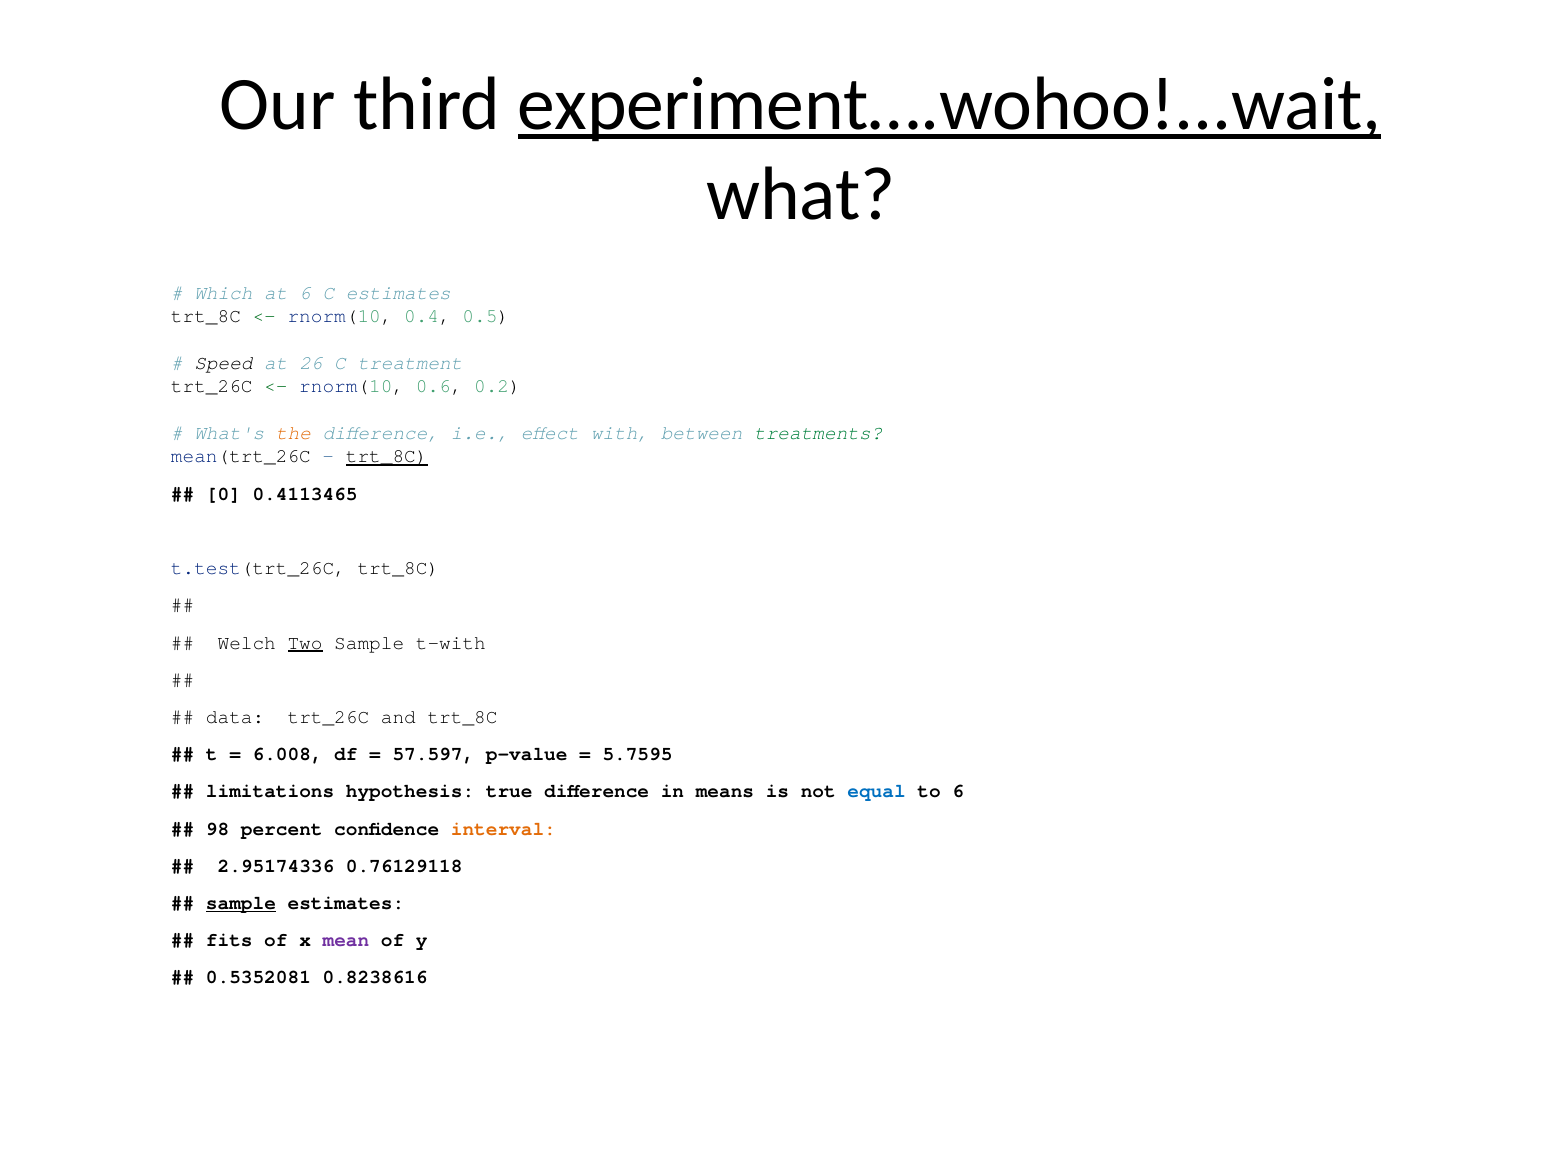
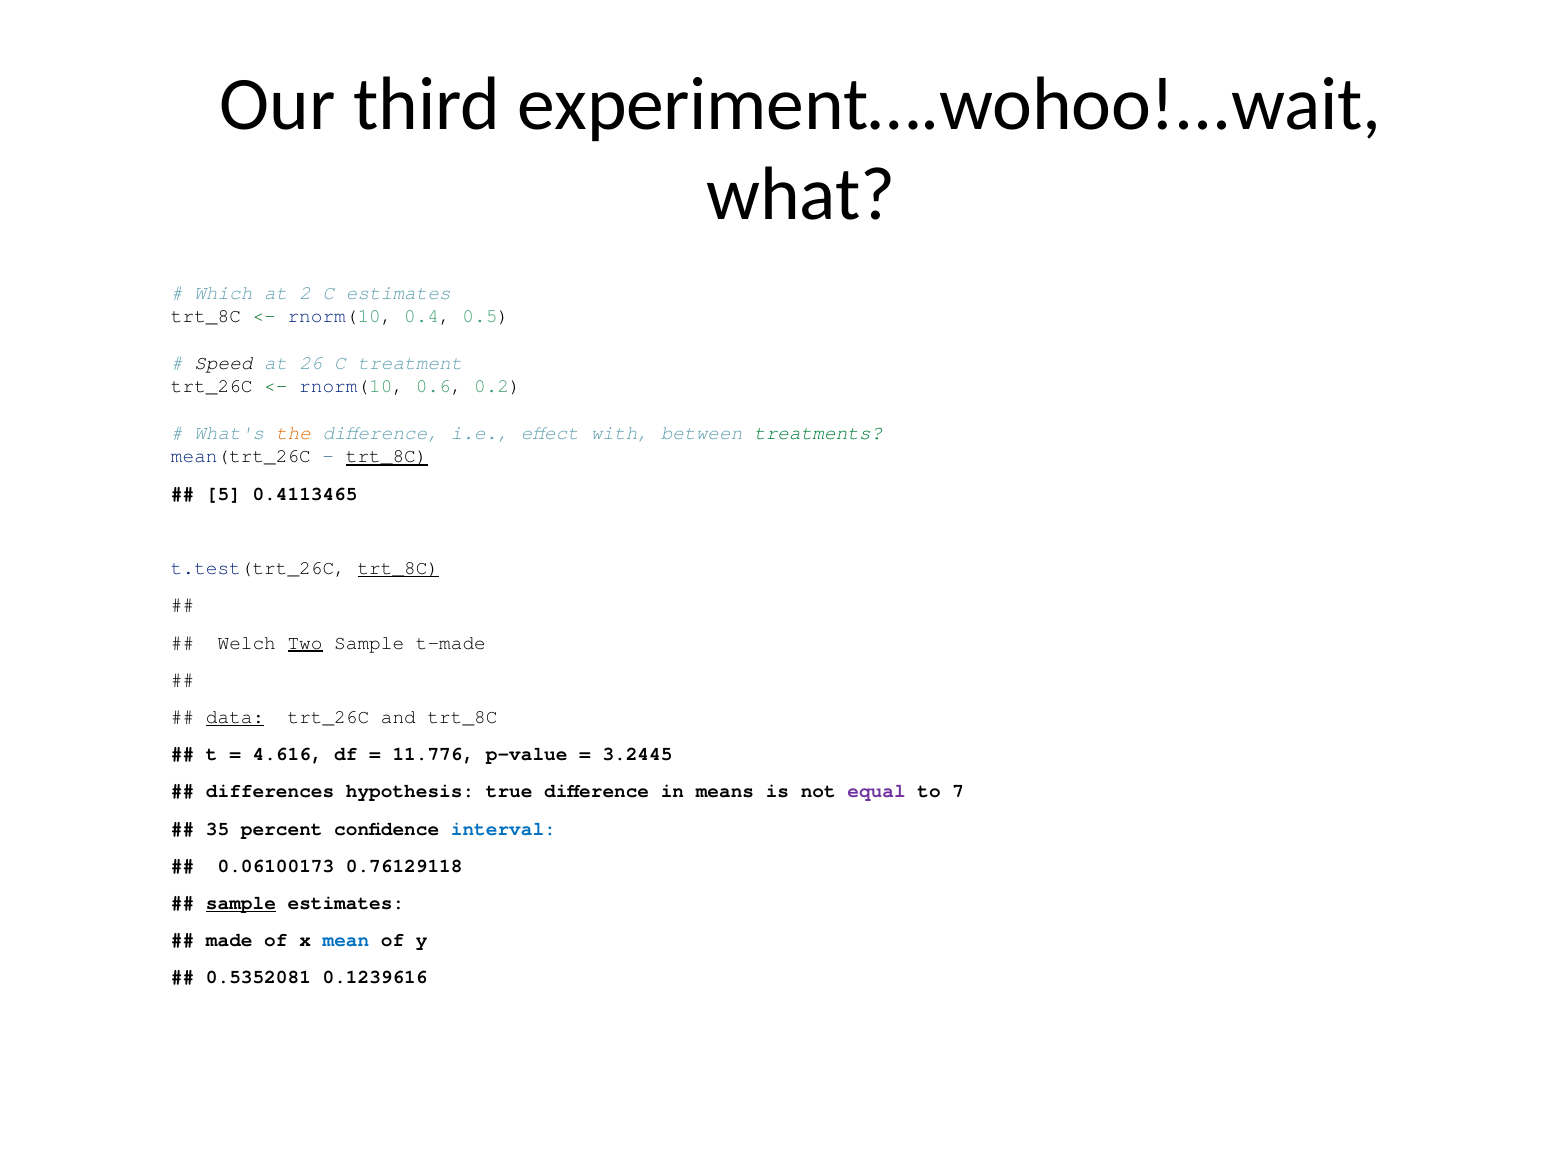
experiment….wohoo!...wait underline: present -> none (950, 104)
at 6: 6 -> 2 (305, 293)
0: 0 -> 5 (223, 494)
trt_8C underline: none -> present (398, 568)
t-with: t-with -> t-made (451, 642)
data underline: none -> present (235, 717)
6.008: 6.008 -> 4.616 (288, 754)
57.597: 57.597 -> 11.776 (433, 754)
5.7595: 5.7595 -> 3.2445 (638, 754)
limitations: limitations -> differences (270, 791)
equal colour: blue -> purple (877, 791)
to 6: 6 -> 7 (958, 791)
98: 98 -> 35 (218, 828)
interval colour: orange -> blue (503, 828)
2.95174336: 2.95174336 -> 0.06100173 (276, 866)
fits: fits -> made (229, 940)
mean colour: purple -> blue (346, 940)
0.8238616: 0.8238616 -> 0.1239616 (375, 977)
